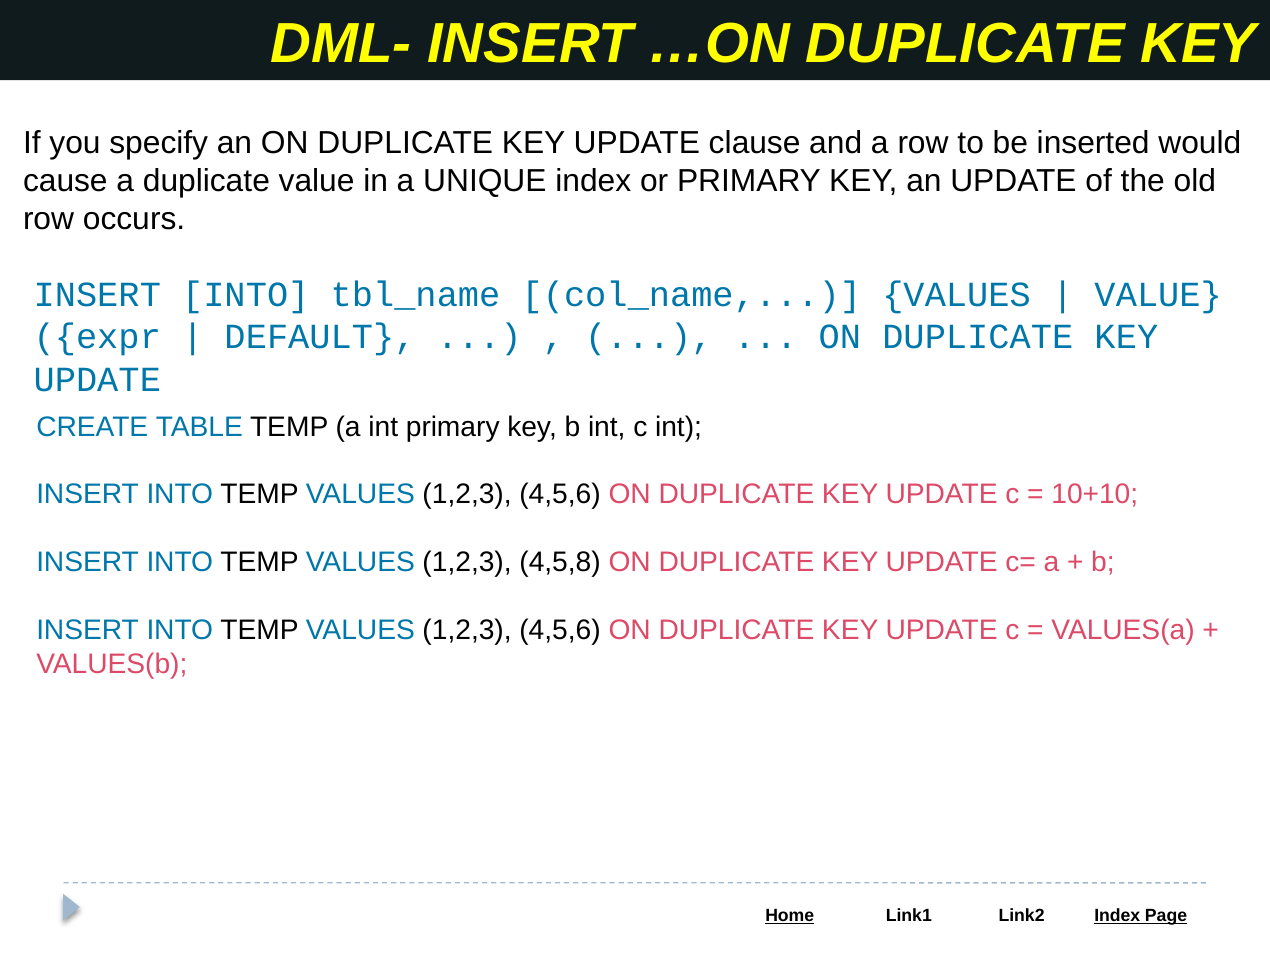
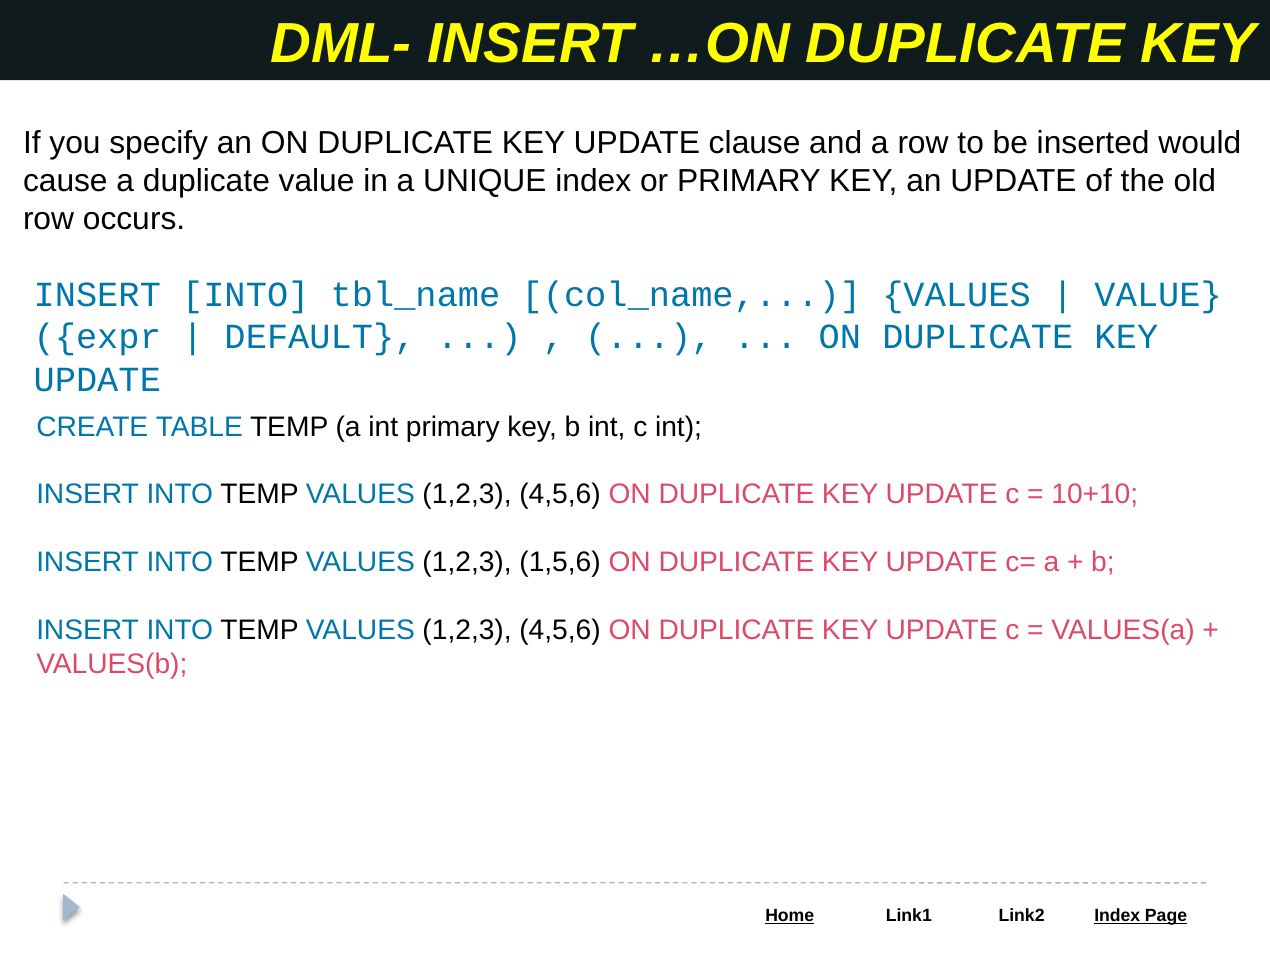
4,5,8: 4,5,8 -> 1,5,6 (560, 562)
